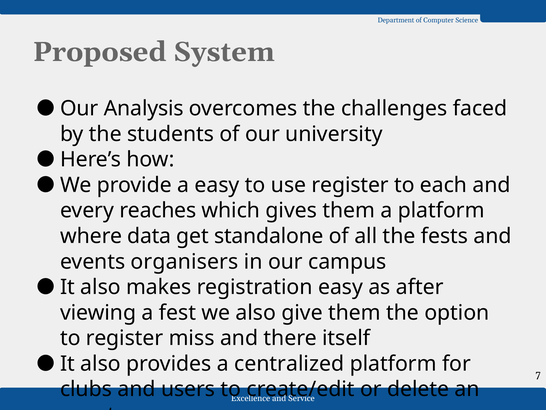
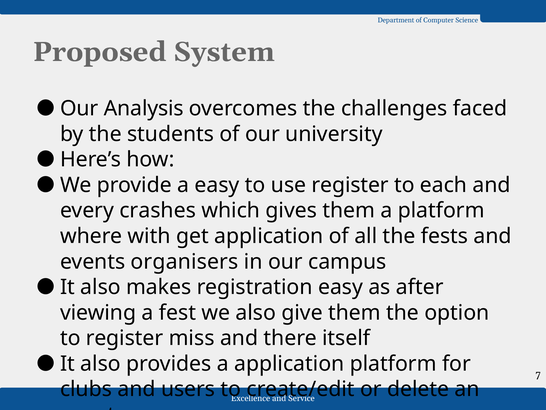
reaches: reaches -> crashes (158, 210)
data: data -> with (149, 236)
get standalone: standalone -> application (269, 236)
a centralized: centralized -> application (289, 363)
